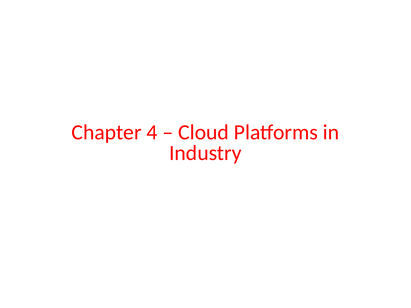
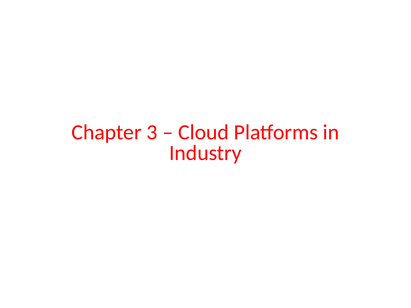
4: 4 -> 3 (152, 132)
